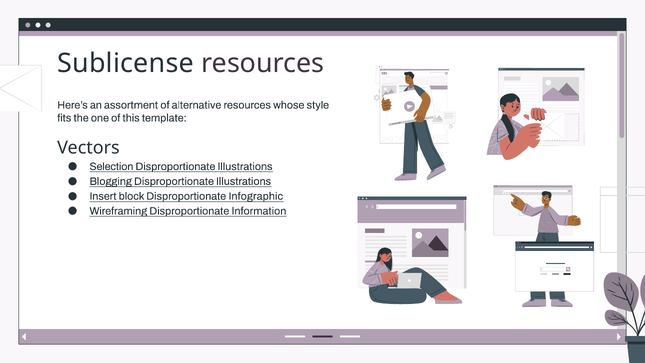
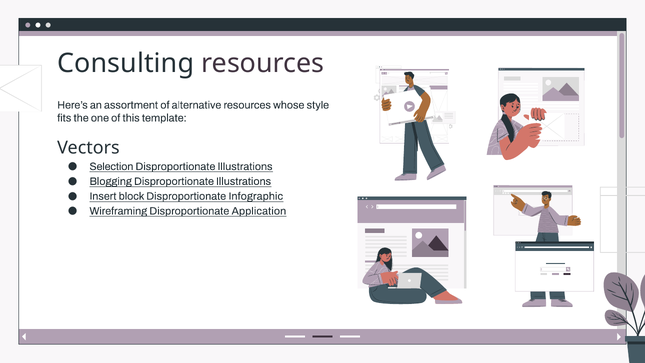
Sublicense: Sublicense -> Consulting (126, 63)
Information: Information -> Application (259, 211)
